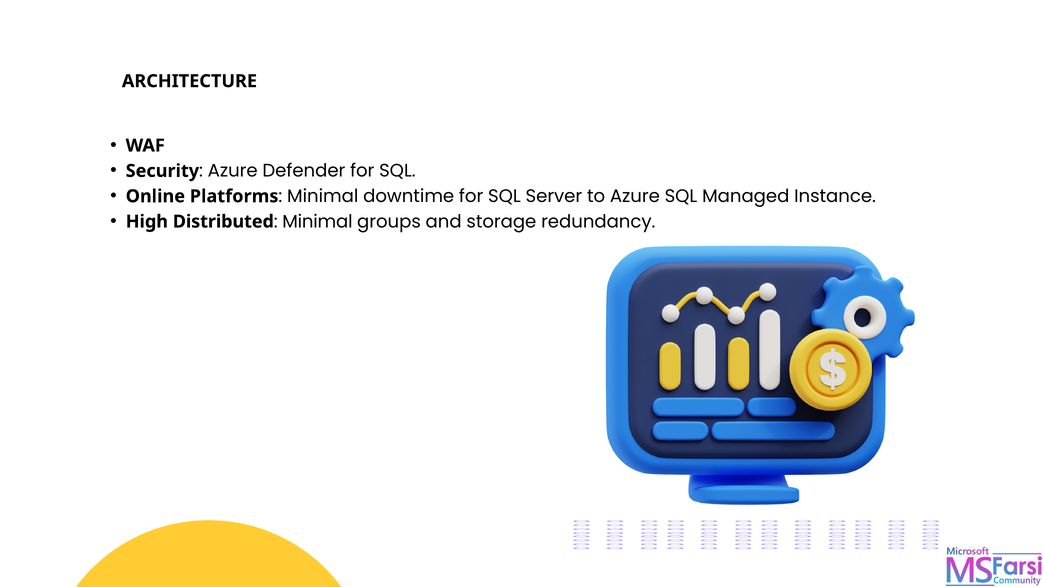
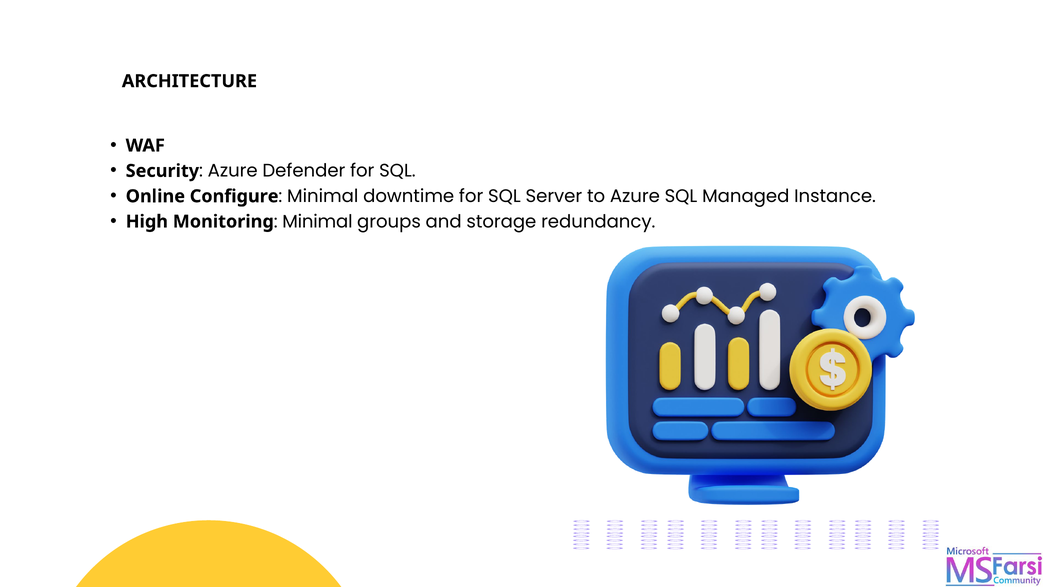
Platforms: Platforms -> Configure (234, 196)
Distributed: Distributed -> Monitoring (223, 222)
